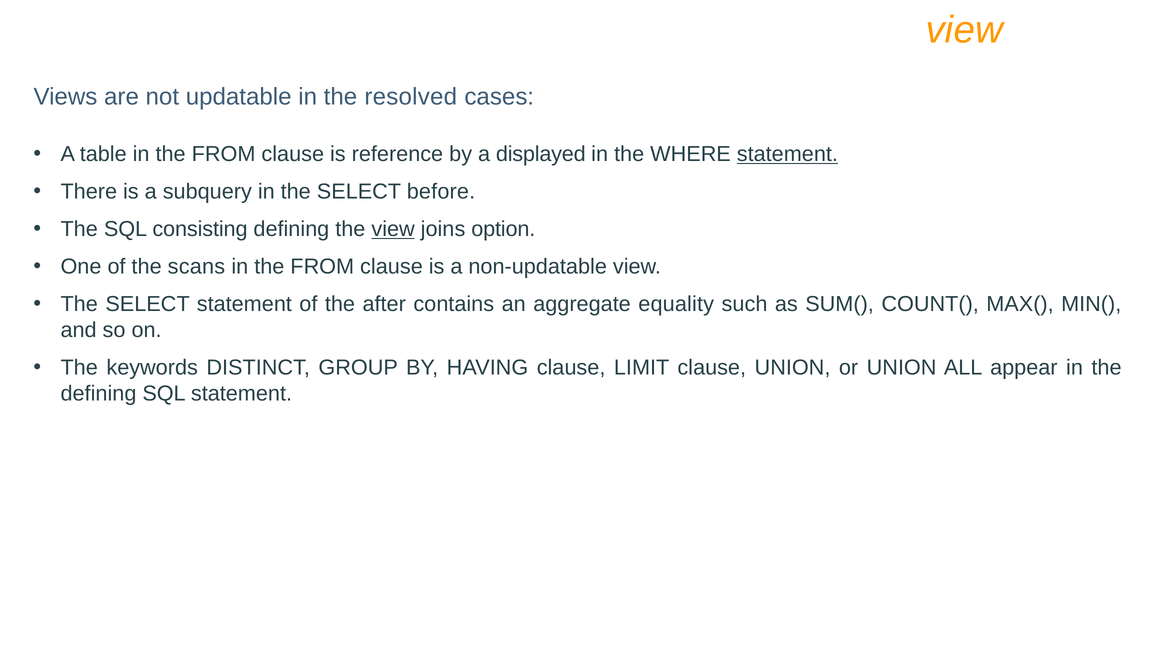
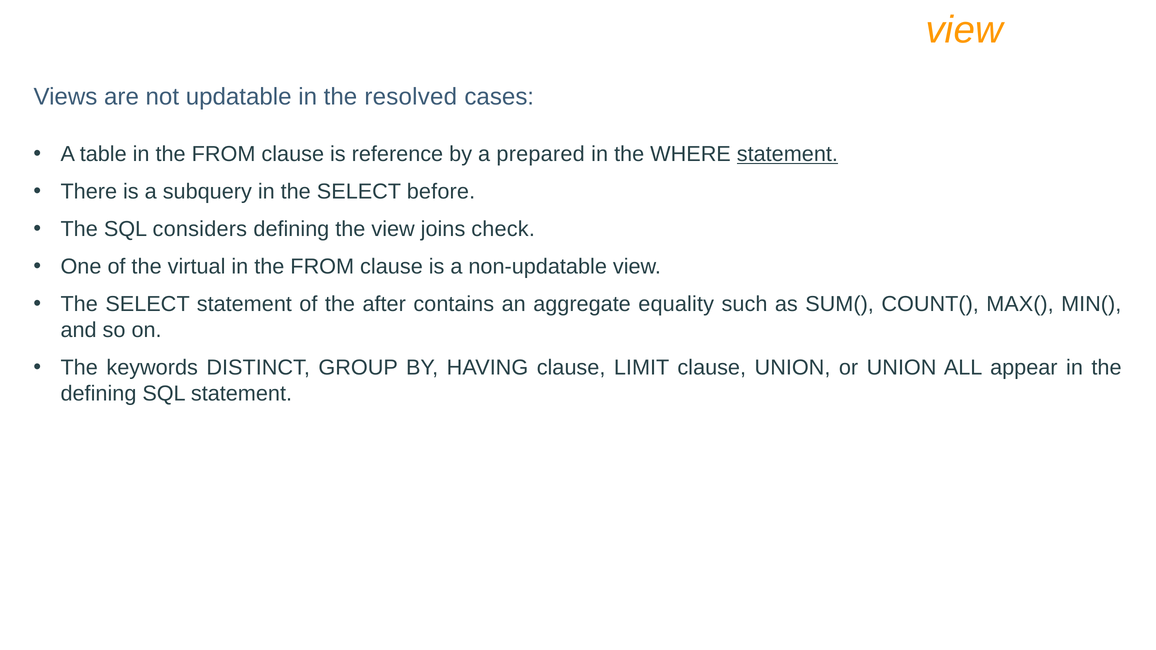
displayed: displayed -> prepared (541, 154)
consisting: consisting -> considers (200, 229)
view underline: present -> none (393, 229)
option: option -> check (503, 229)
scans: scans -> virtual (197, 267)
